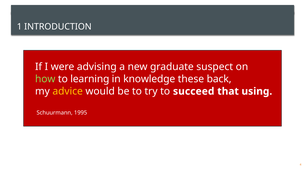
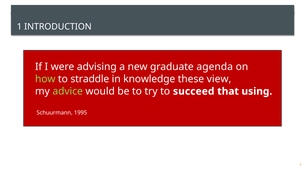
suspect: suspect -> agenda (215, 67)
learning: learning -> straddle (90, 79)
back: back -> view (219, 79)
advice colour: yellow -> light green (68, 91)
